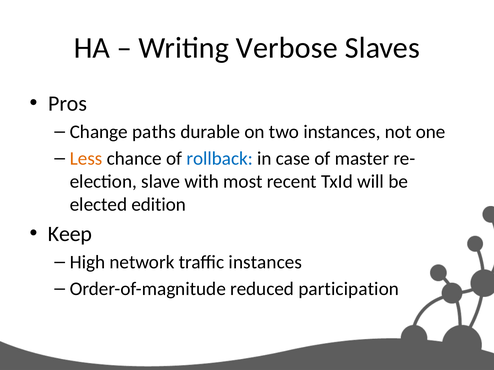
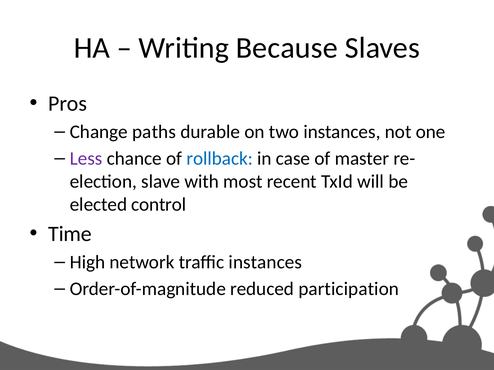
Verbose: Verbose -> Because (287, 48)
Less colour: orange -> purple (86, 159)
edition: edition -> control (159, 205)
Keep: Keep -> Time (70, 234)
